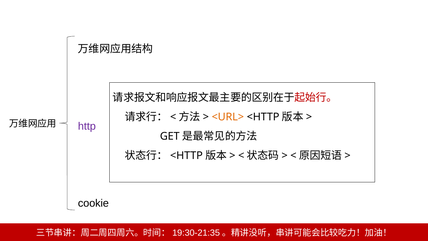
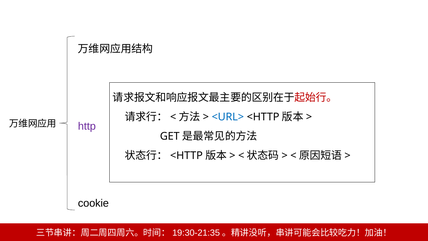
<URL> colour: orange -> blue (228, 117)
